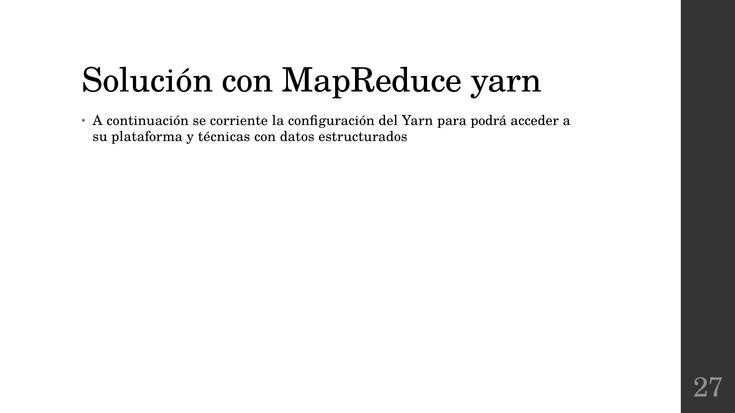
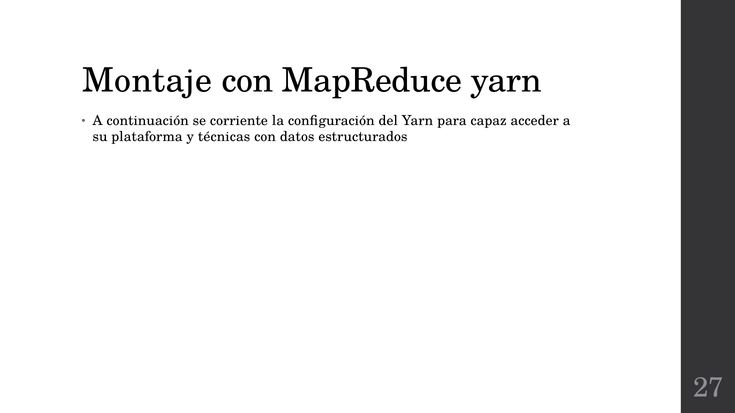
Solución: Solución -> Montaje (147, 81)
podrá: podrá -> capaz (489, 121)
